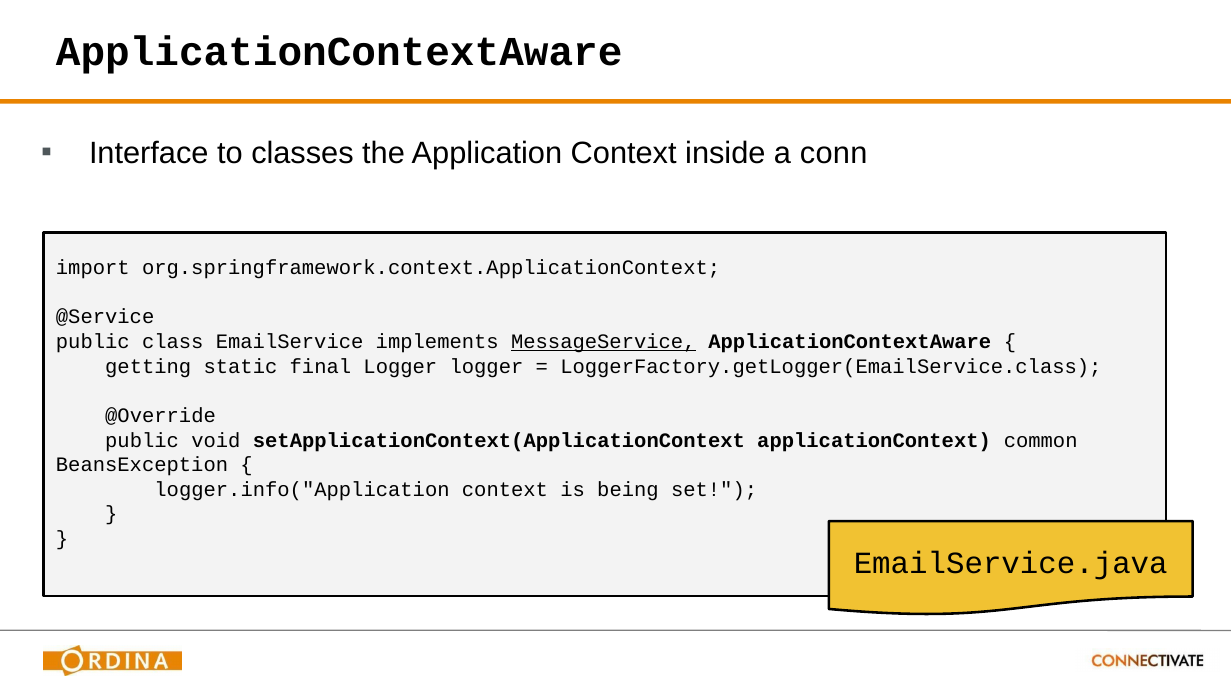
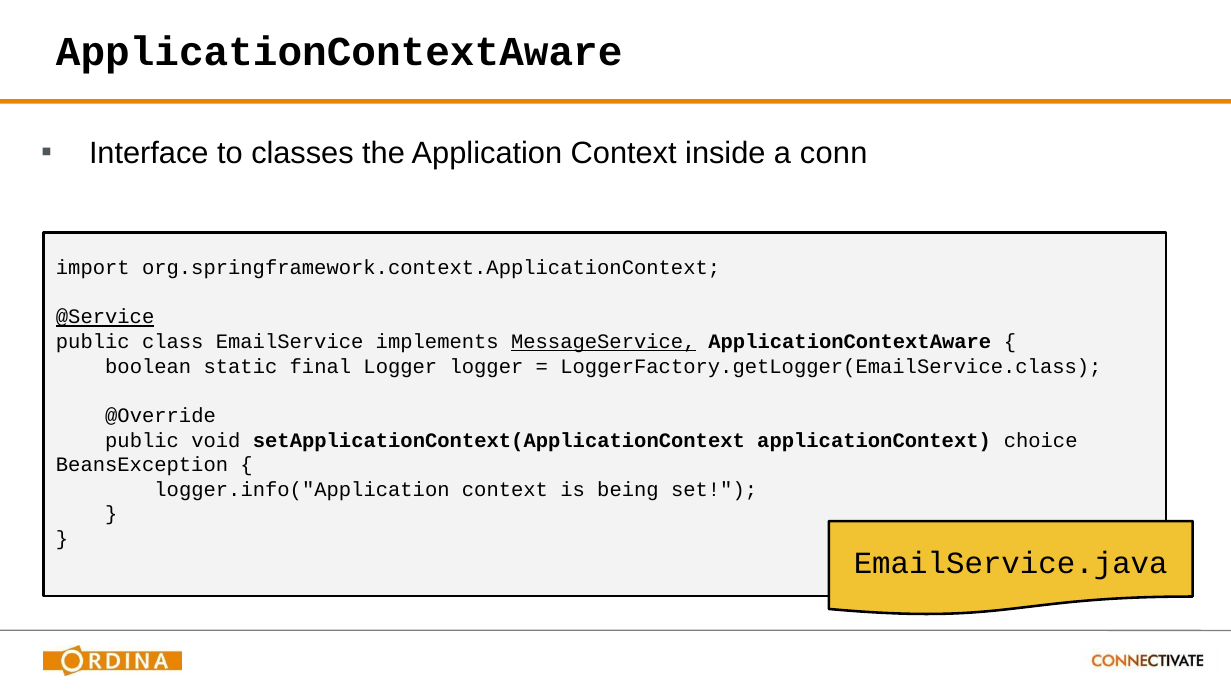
@Service underline: none -> present (105, 317)
getting: getting -> boolean (148, 366)
common: common -> choice (1041, 440)
